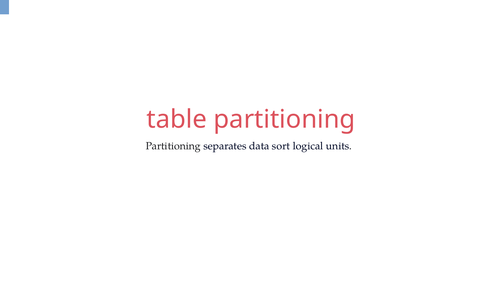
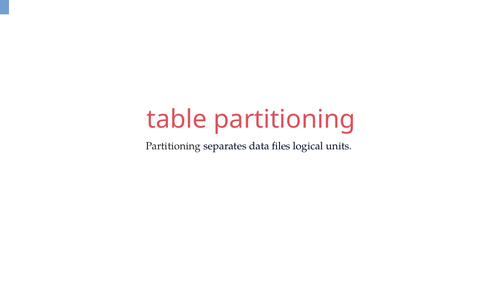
sort: sort -> files (281, 146)
